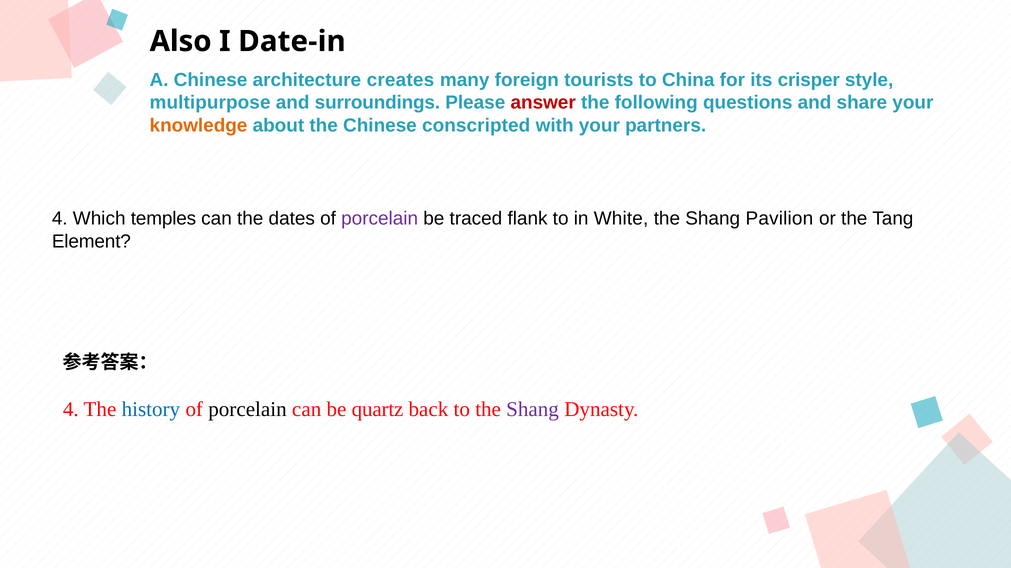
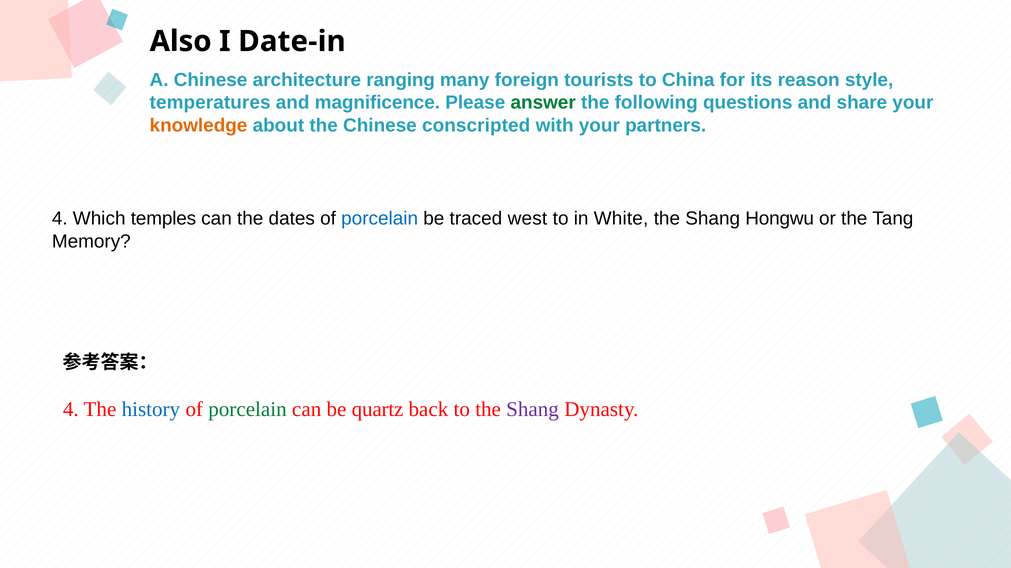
creates: creates -> ranging (401, 80)
crisper: crisper -> reason (809, 80)
multipurpose: multipurpose -> temperatures (210, 103)
surroundings: surroundings -> magnificence (377, 103)
answer colour: red -> green (543, 103)
porcelain colour: purple -> blue (380, 219)
flank: flank -> west (527, 219)
Pavilion: Pavilion -> Hongwu (780, 219)
Element: Element -> Memory (91, 242)
porcelain colour: black -> green (247, 410)
